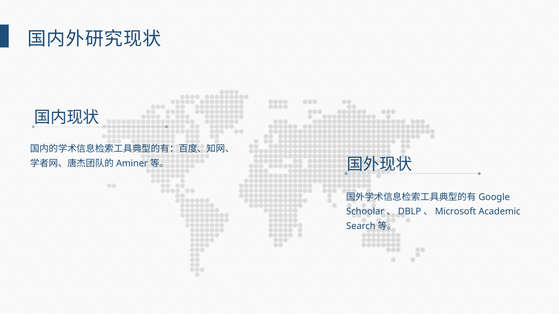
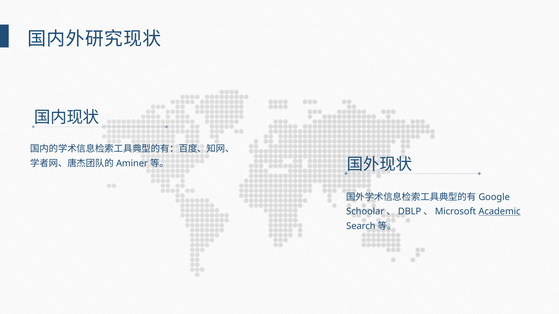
Academic underline: none -> present (500, 212)
